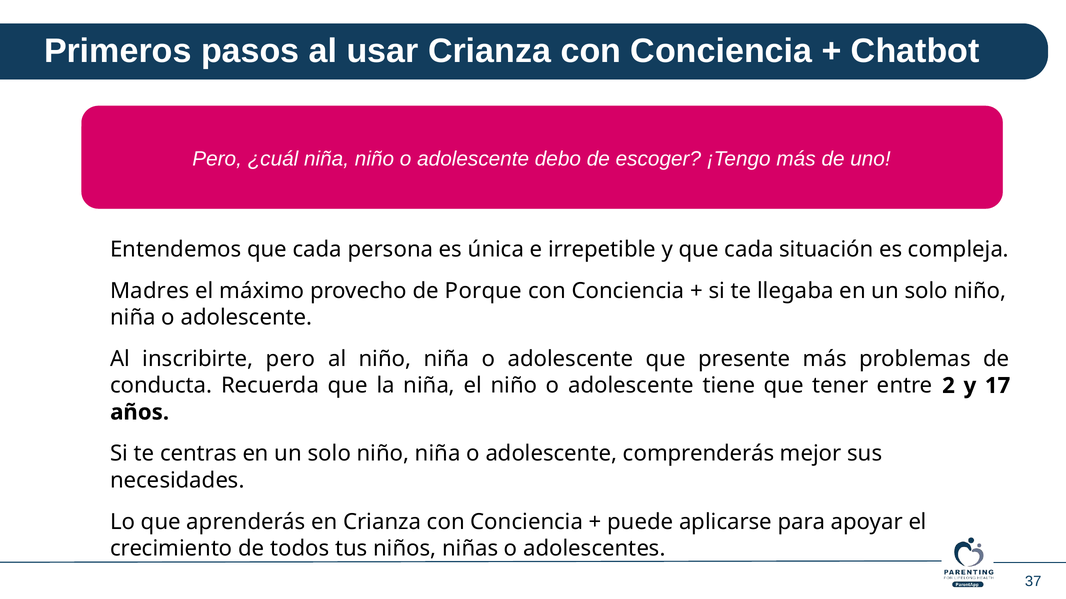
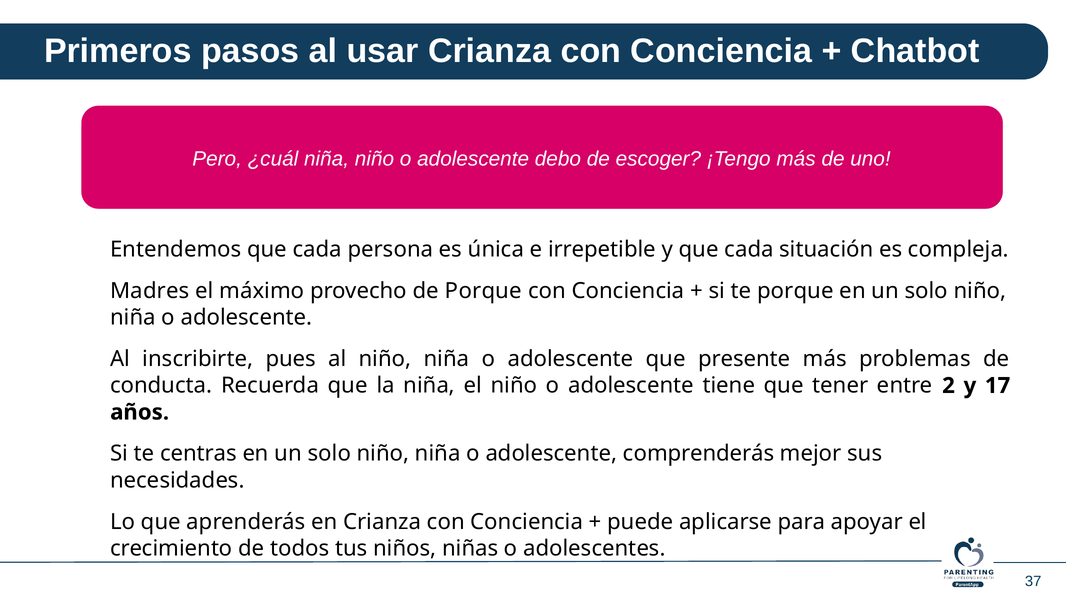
te llegaba: llegaba -> porque (795, 291)
inscribirte pero: pero -> pues (291, 359)
